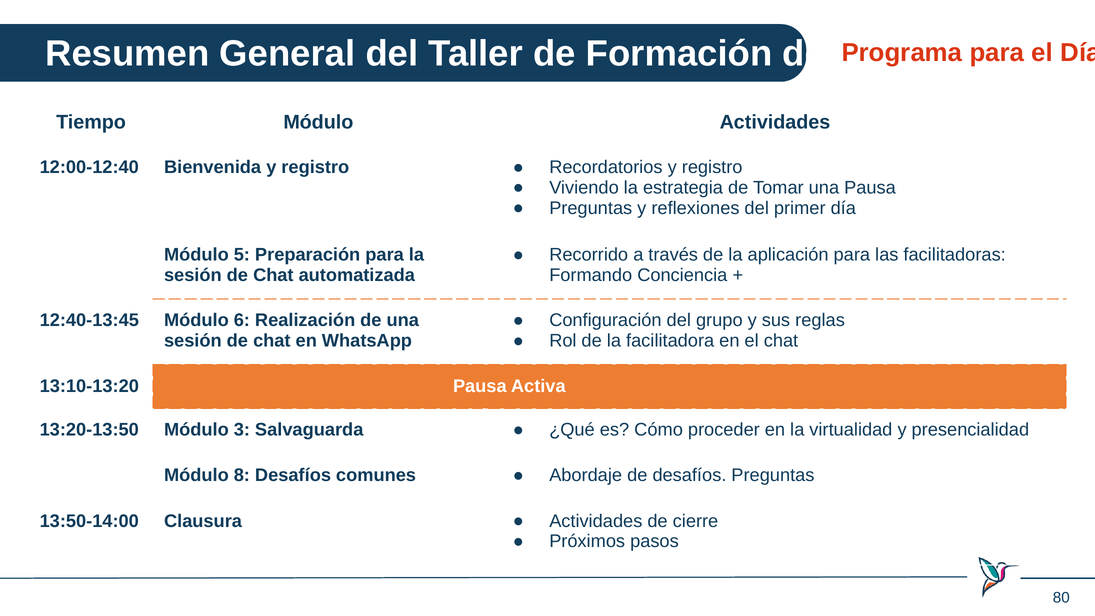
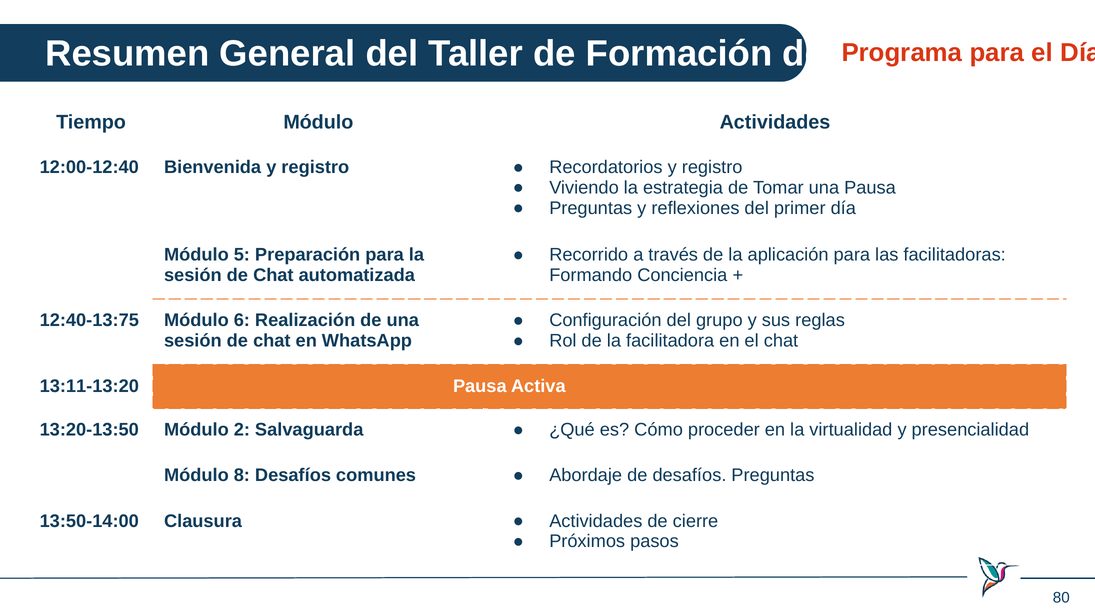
12:40-13:45: 12:40-13:45 -> 12:40-13:75 (89, 320)
13:10-13:20: 13:10-13:20 -> 13:11-13:20 (89, 386)
Módulo 3: 3 -> 2 (242, 430)
